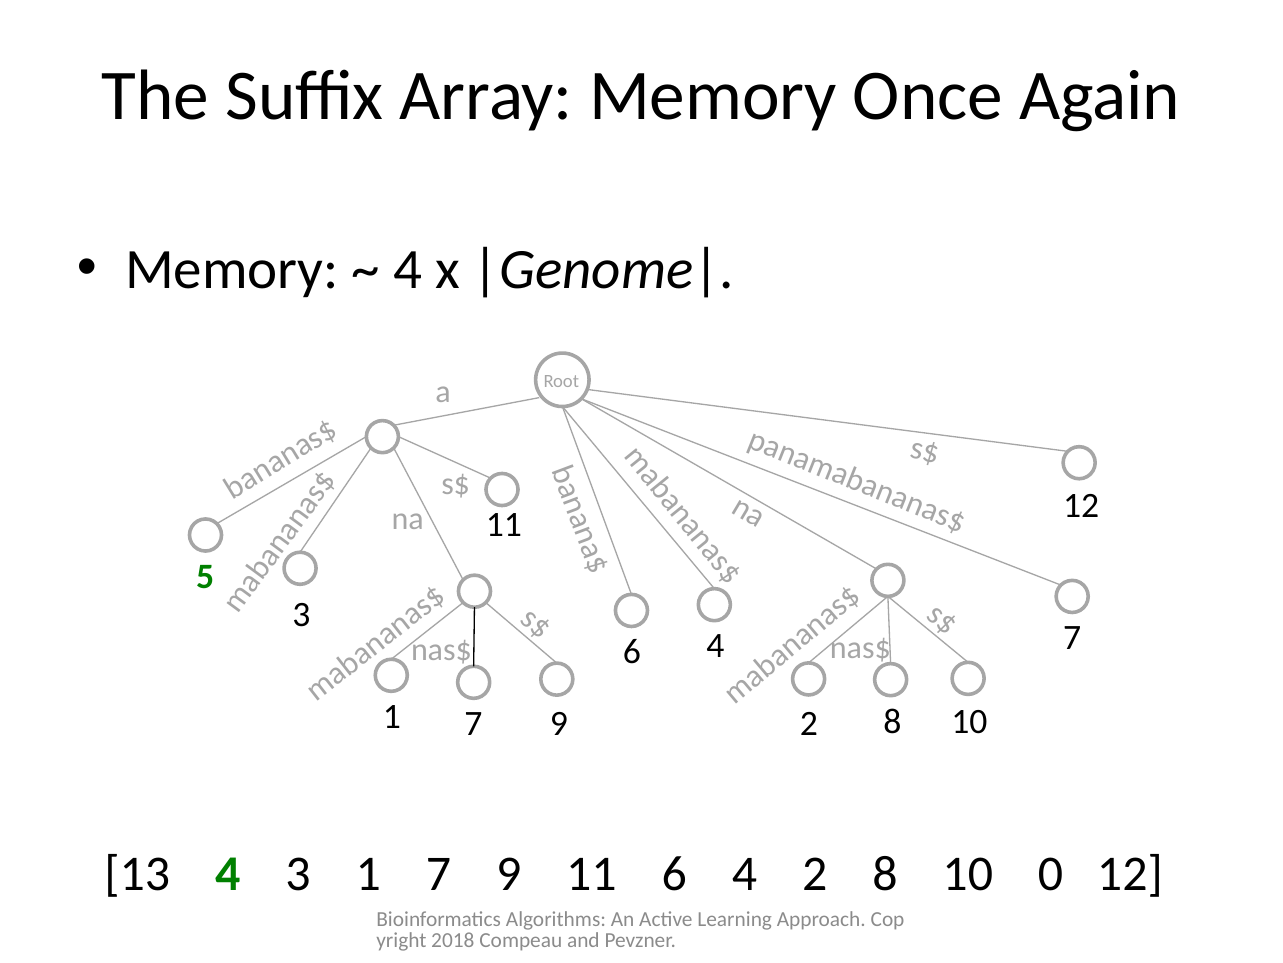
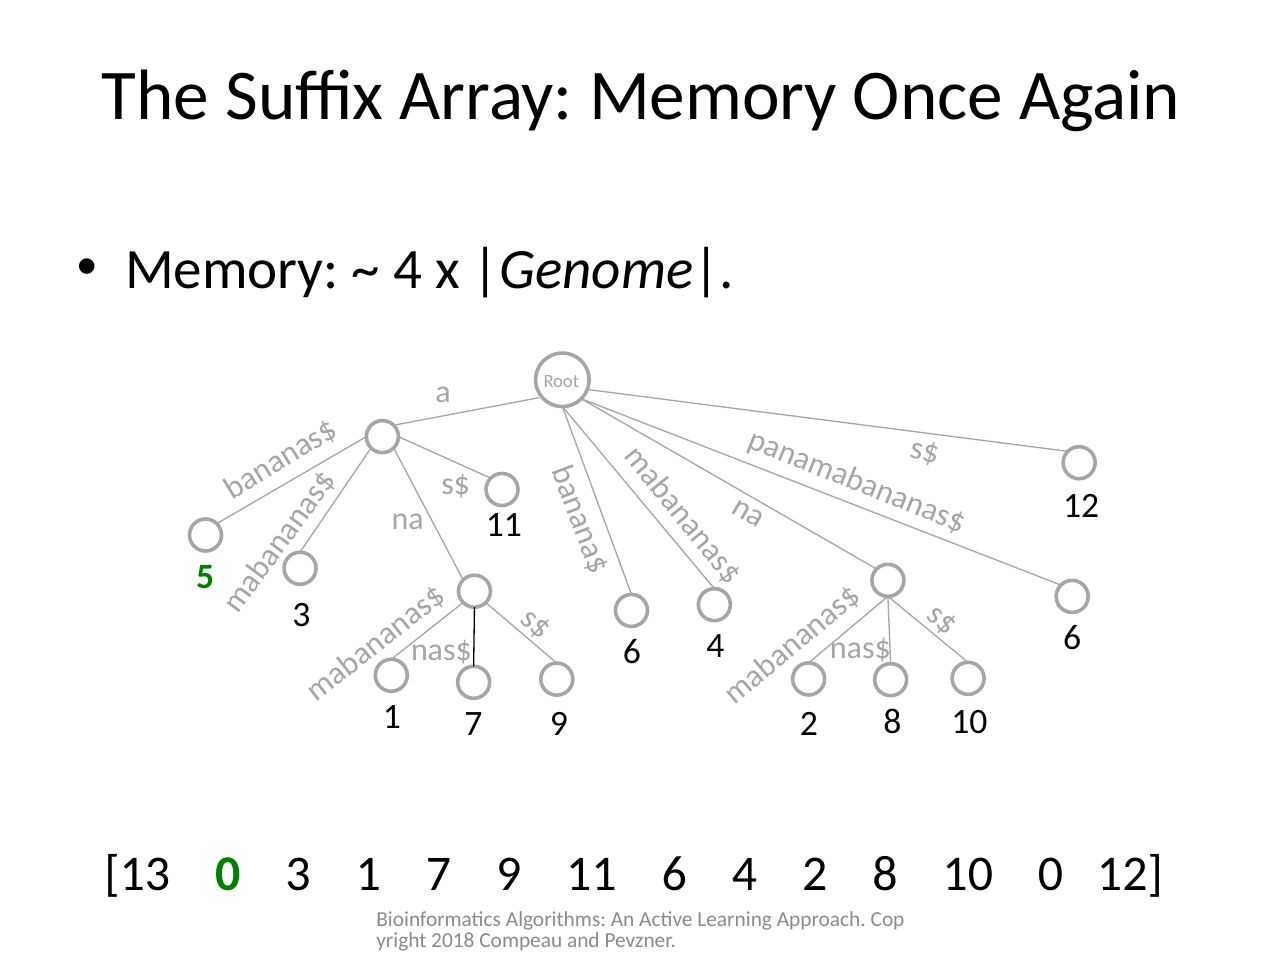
4 7: 7 -> 6 (1072, 637)
13 4: 4 -> 0 (228, 874)
